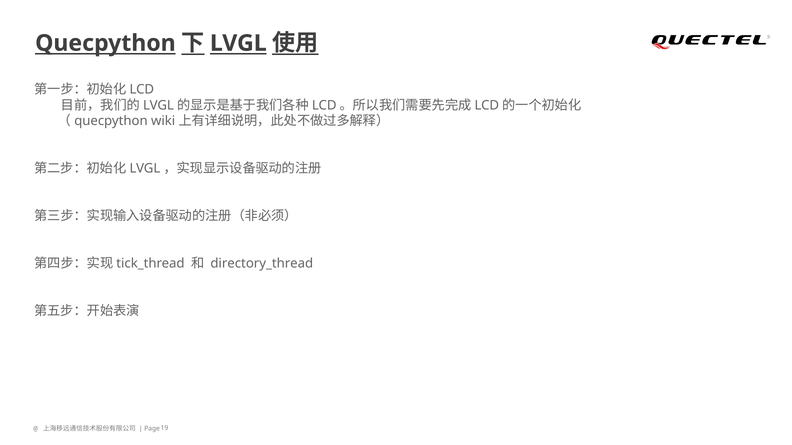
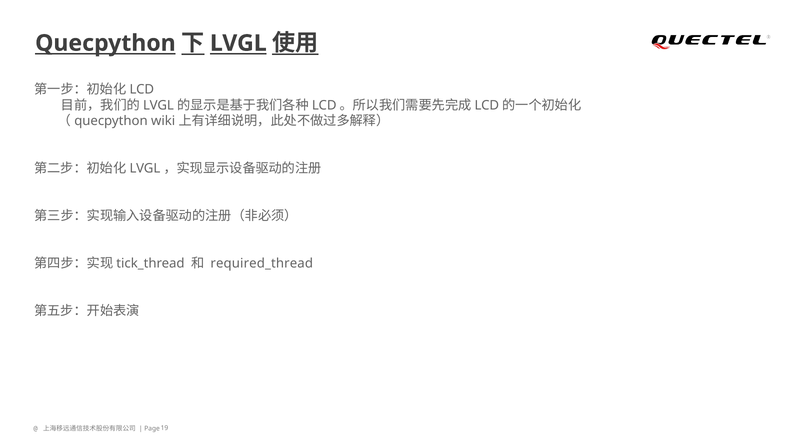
directory_thread: directory_thread -> required_thread (262, 264)
